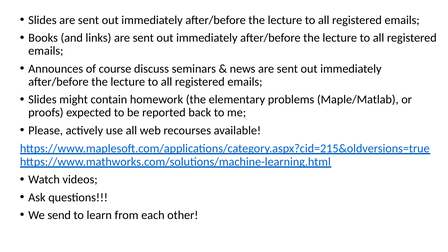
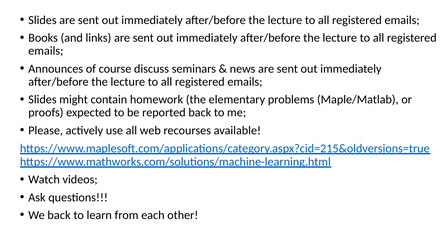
We send: send -> back (59, 215)
